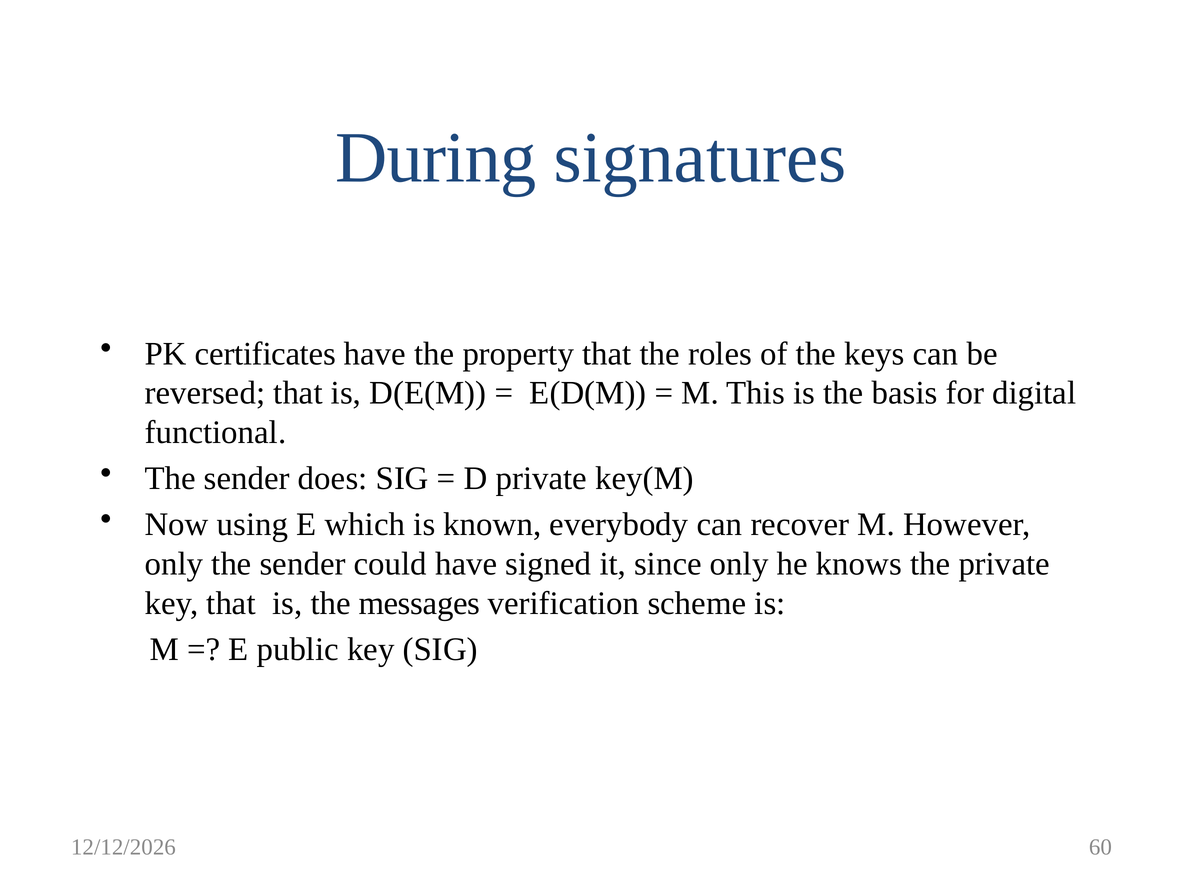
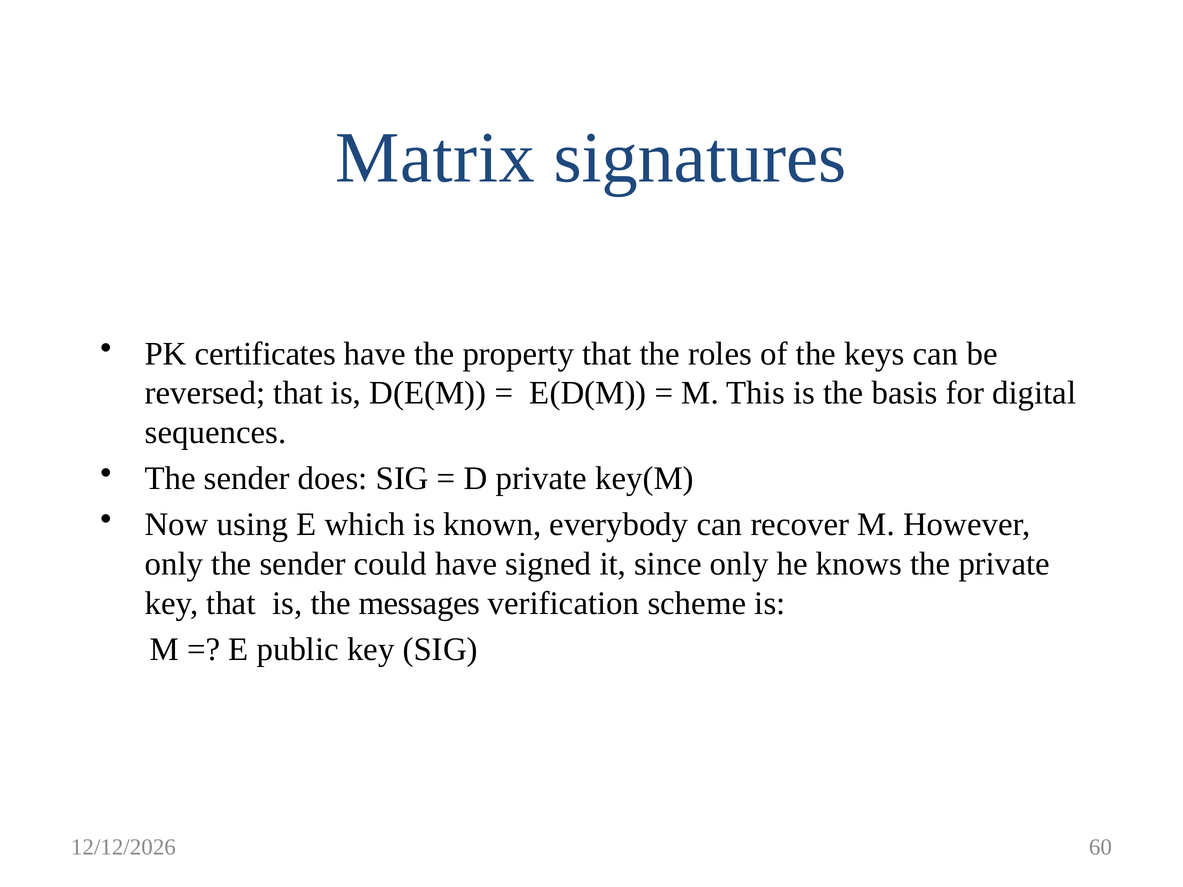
During: During -> Matrix (435, 158)
functional: functional -> sequences (215, 433)
